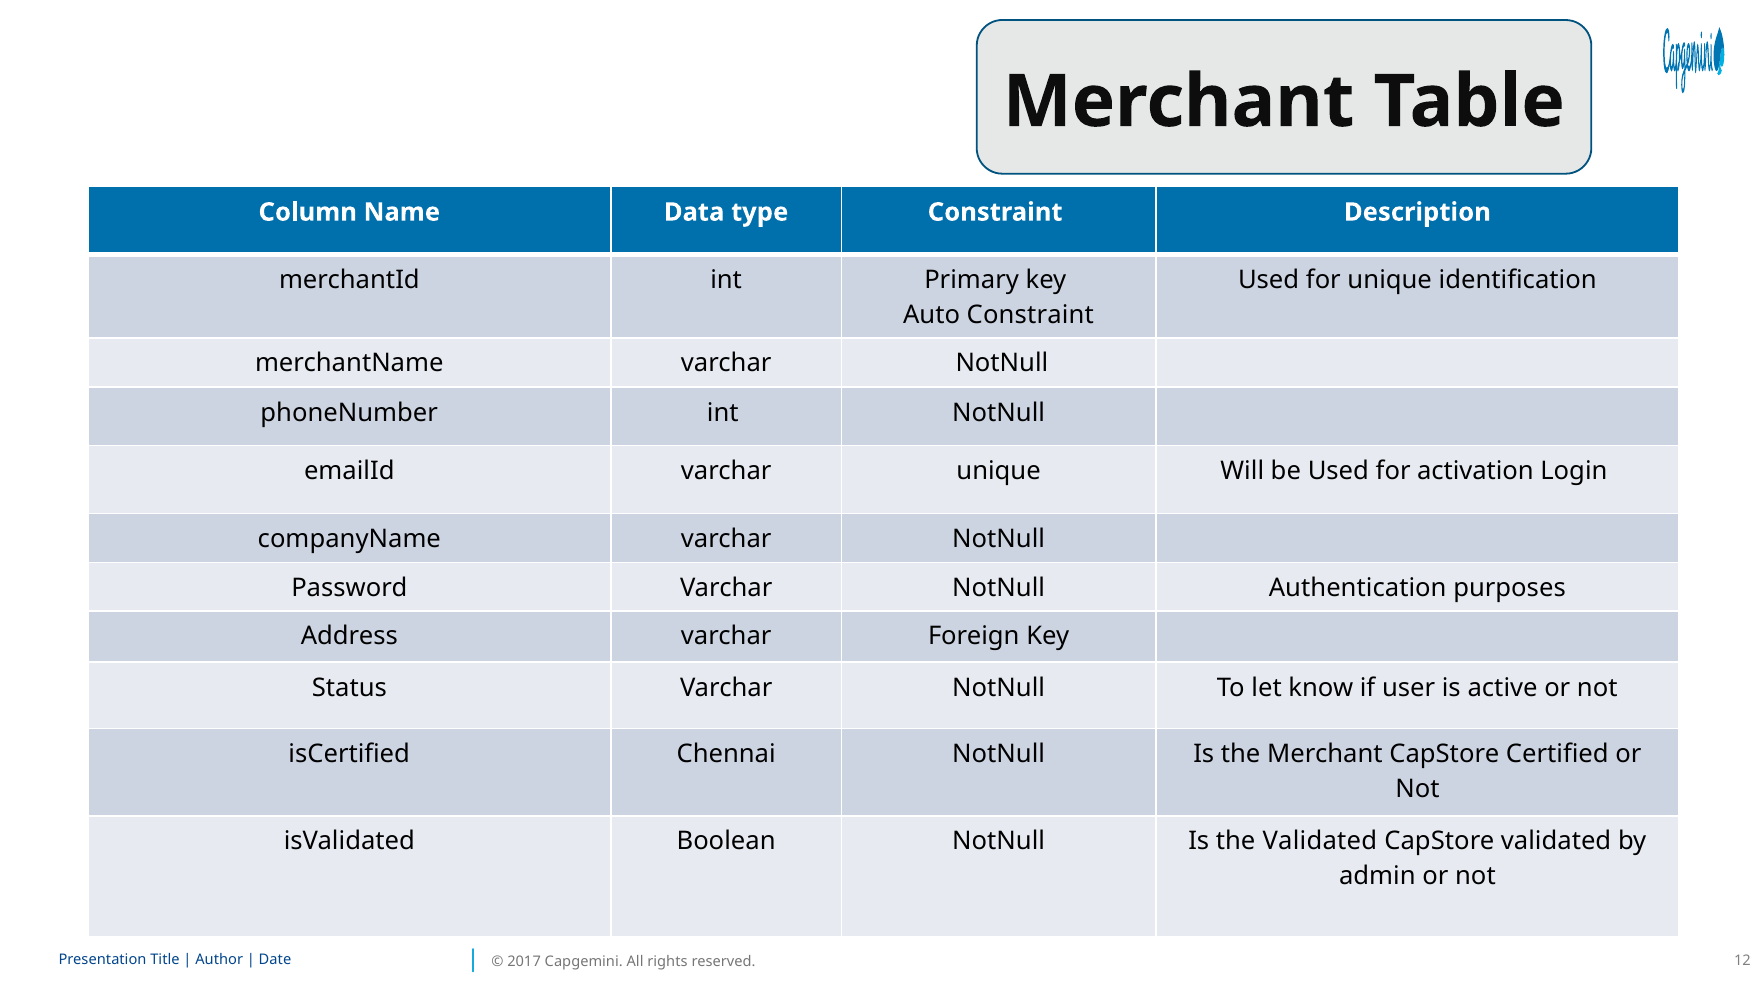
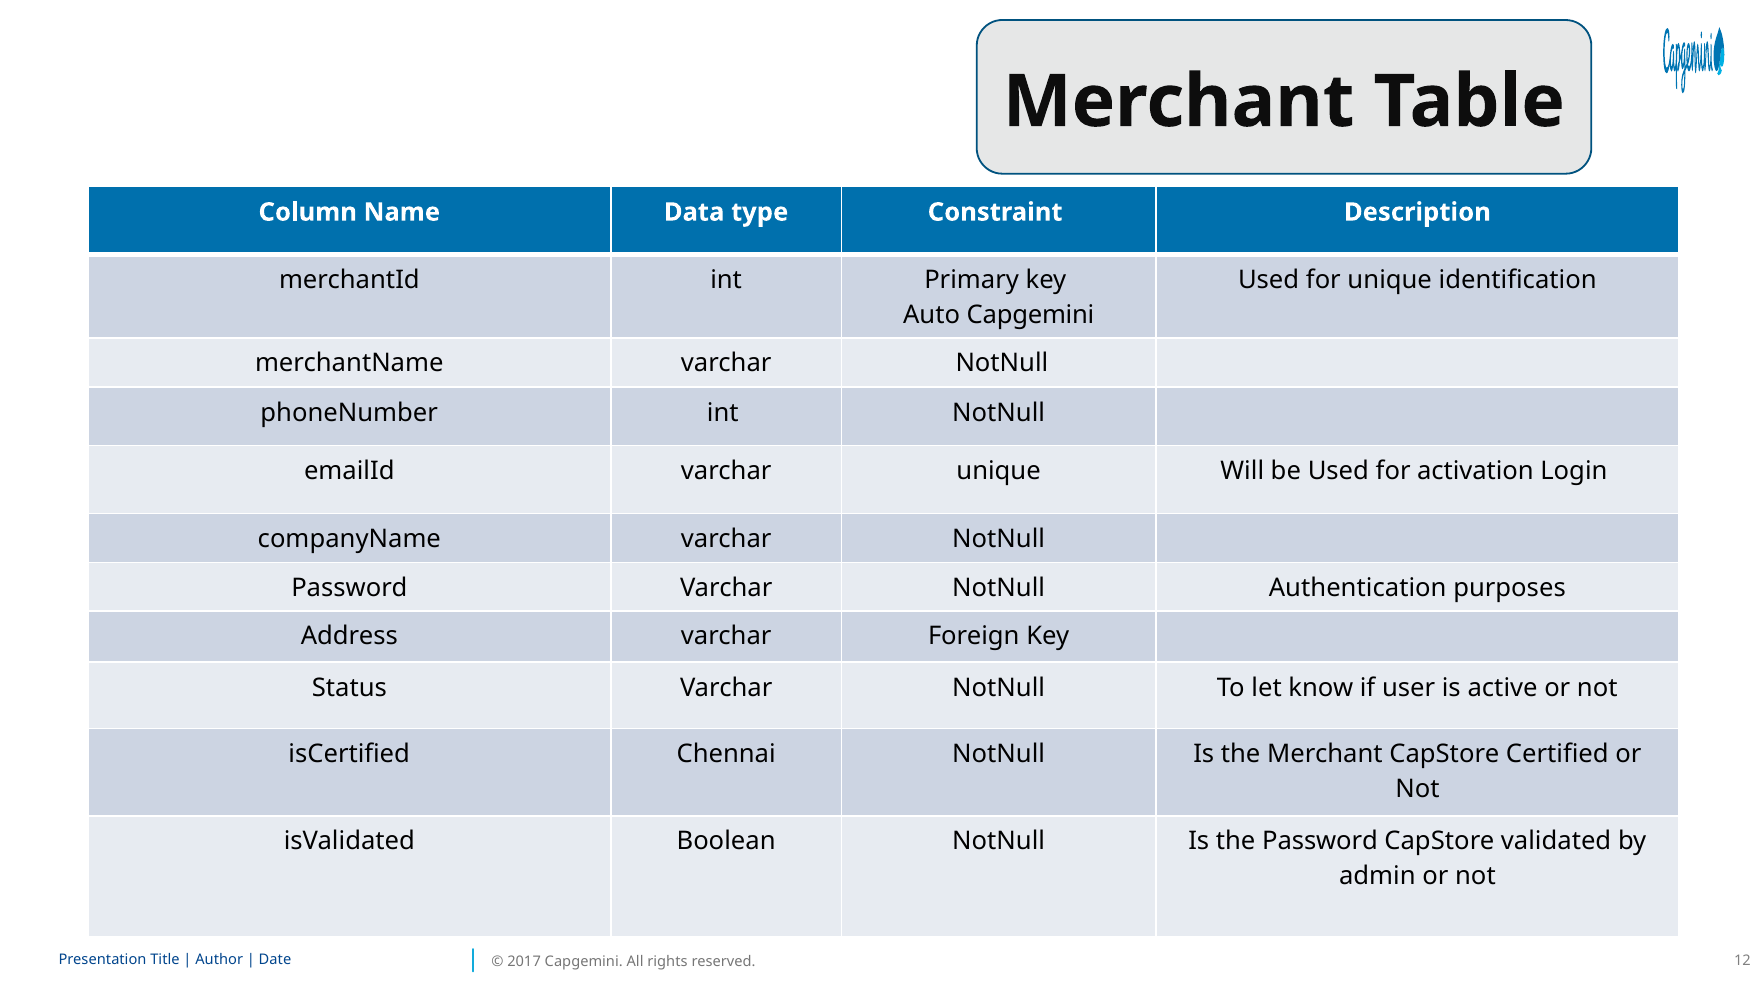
Auto Constraint: Constraint -> Capgemini (1030, 315)
the Validated: Validated -> Password (1320, 841)
